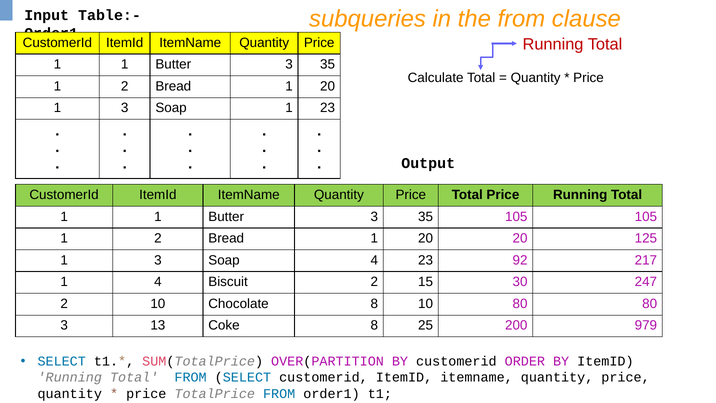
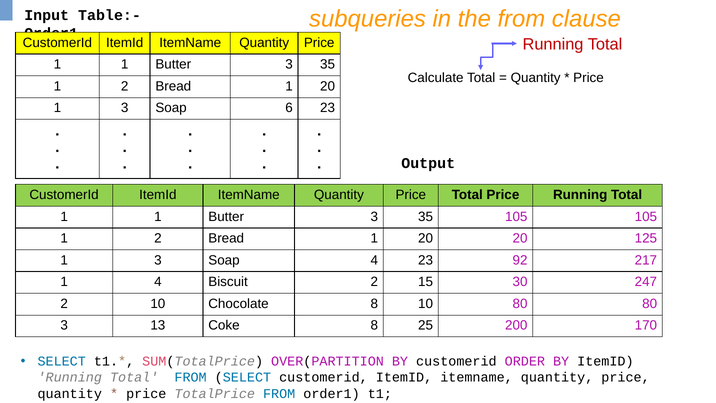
Soap 1: 1 -> 6 (289, 108)
979: 979 -> 170 (646, 325)
